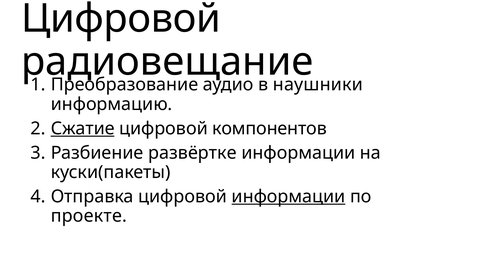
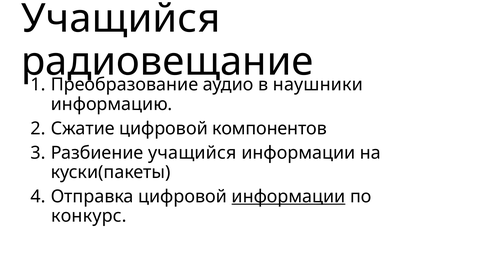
Цифровой: Цифровой -> Учащийся (121, 19)
Сжатие underline: present -> none (83, 128)
Разбиение развёртке: развёртке -> учащийся (192, 153)
проекте: проекте -> конкурс (89, 216)
